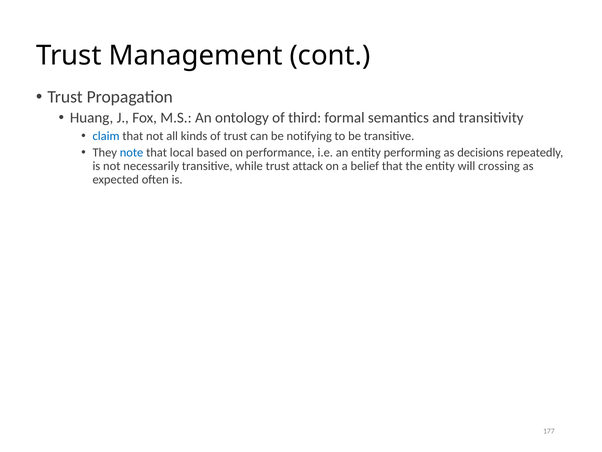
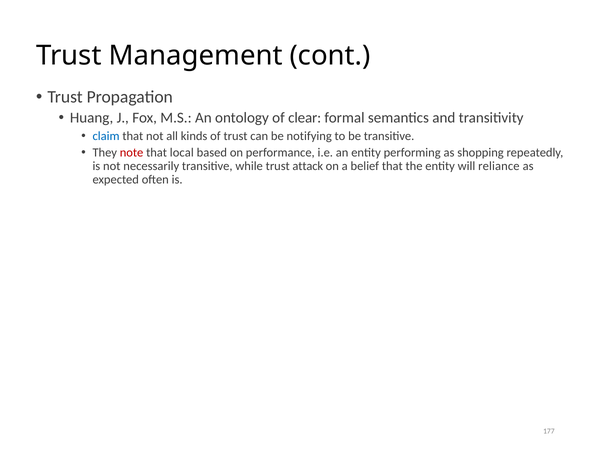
third: third -> clear (305, 118)
note colour: blue -> red (132, 153)
decisions: decisions -> shopping (480, 153)
crossing: crossing -> reliance (499, 166)
